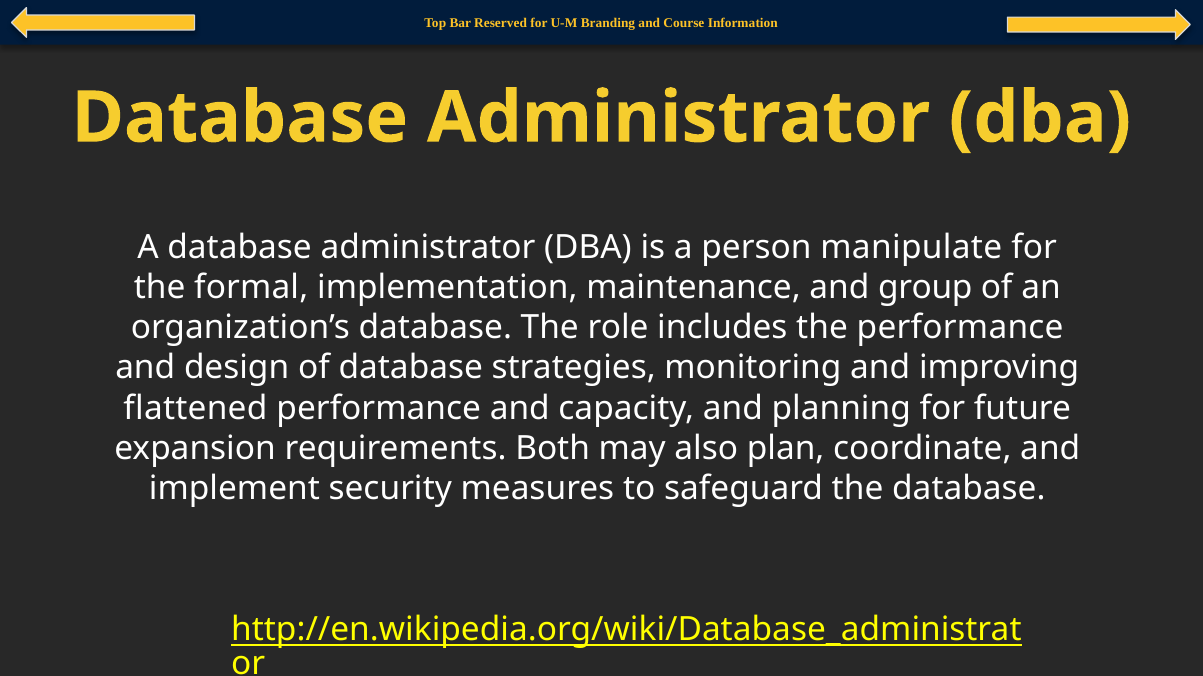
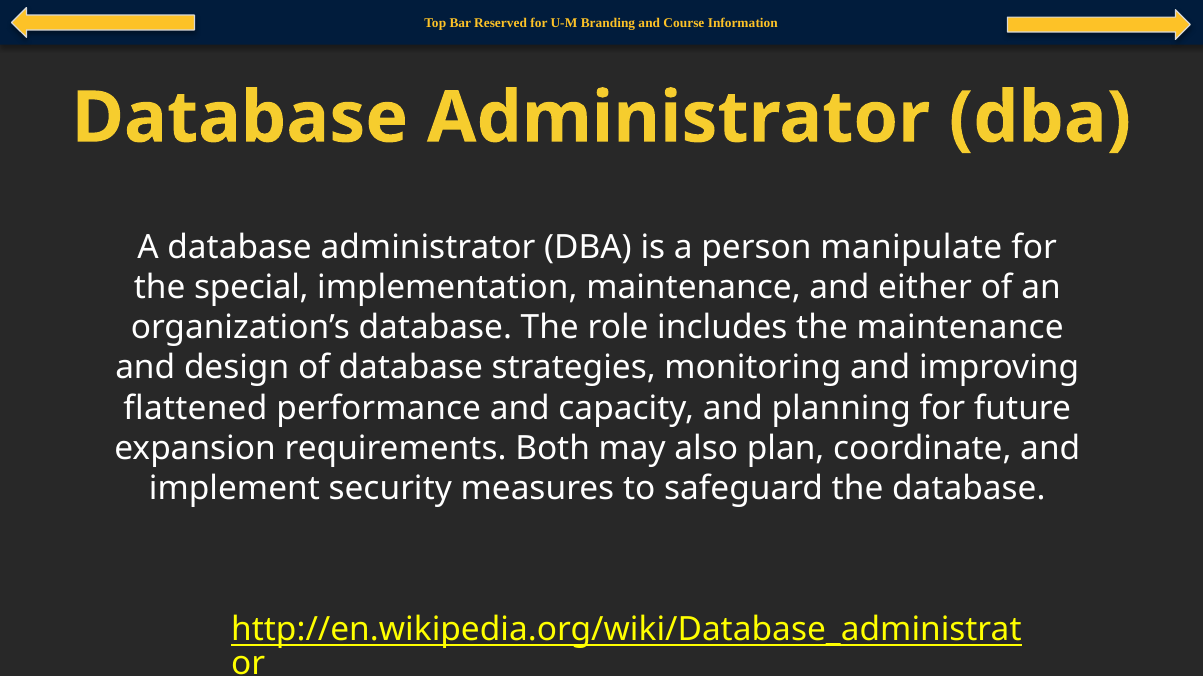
formal: formal -> special (251, 288)
group: group -> either (925, 288)
the performance: performance -> maintenance (960, 328)
